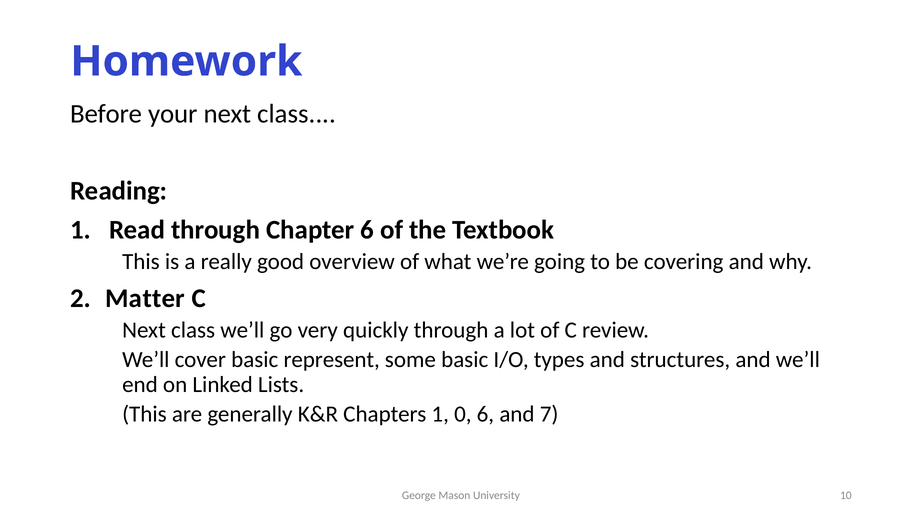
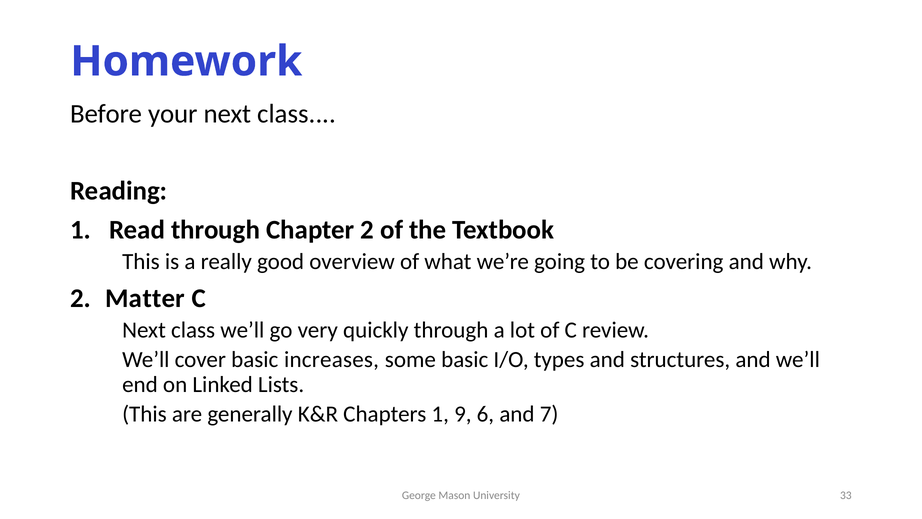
Chapter 6: 6 -> 2 (367, 230)
represent: represent -> increases (332, 359)
0: 0 -> 9 (463, 414)
10: 10 -> 33 (846, 495)
